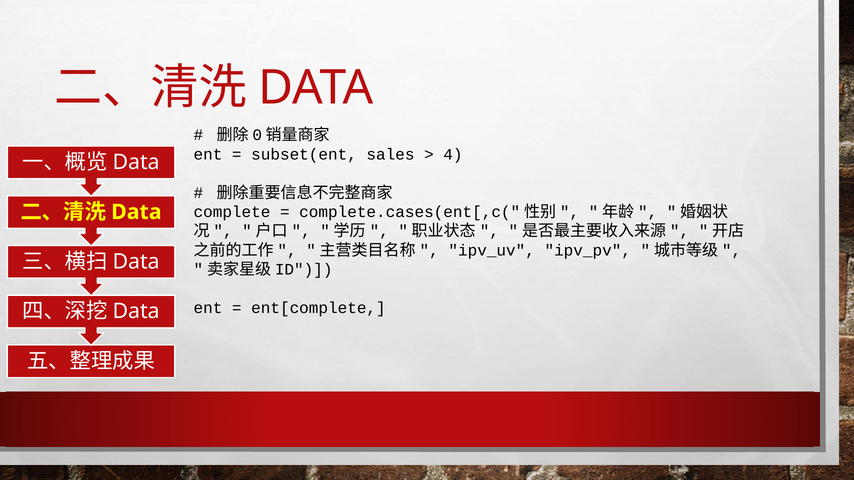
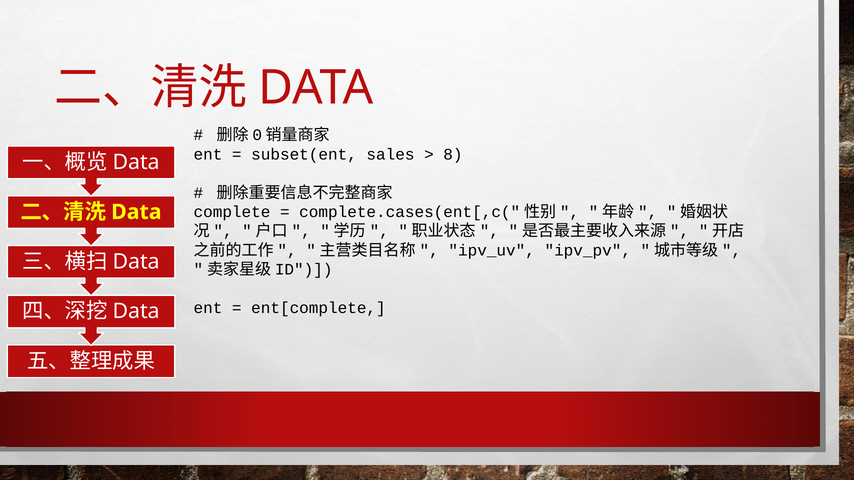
4: 4 -> 8 (453, 155)
